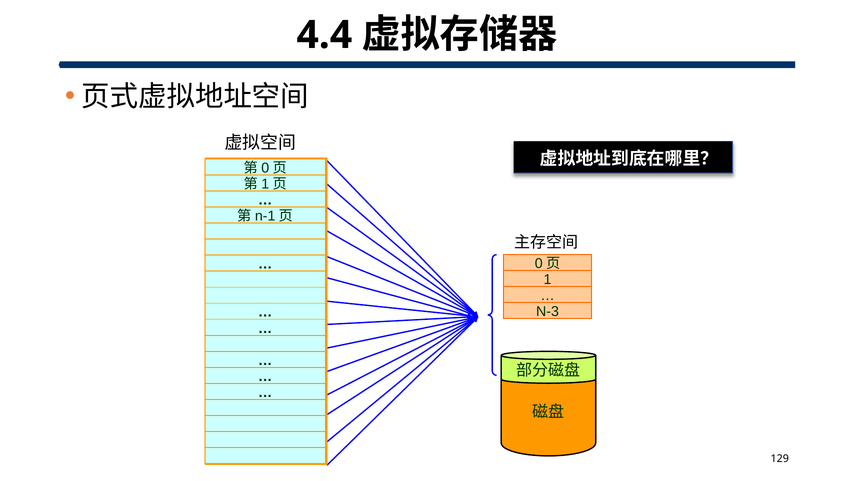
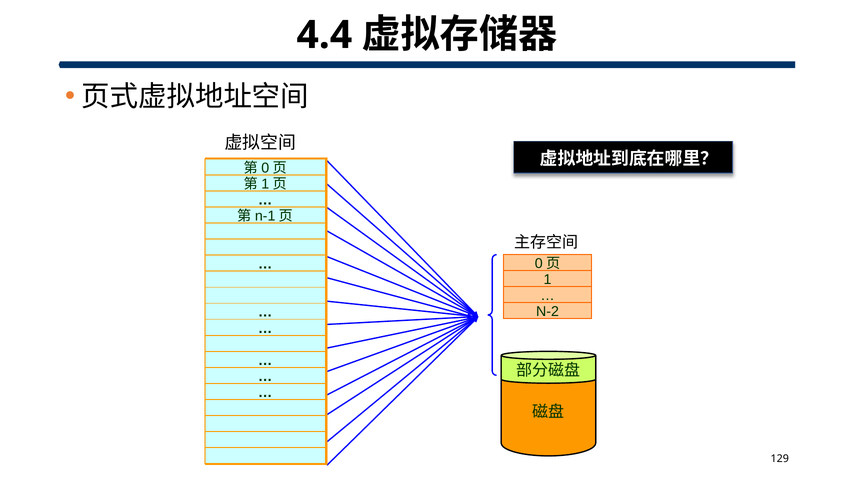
N-3: N-3 -> N-2 (548, 311)
